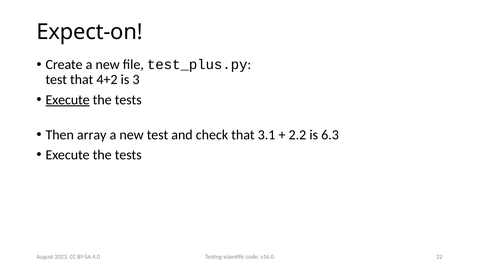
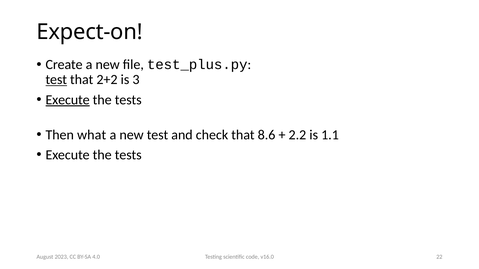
test underline: none -> present (56, 80)
4+2: 4+2 -> 2+2 (107, 80)
array: array -> what (92, 135)
3.1: 3.1 -> 8.6 (267, 135)
6.3: 6.3 -> 1.1 (330, 135)
